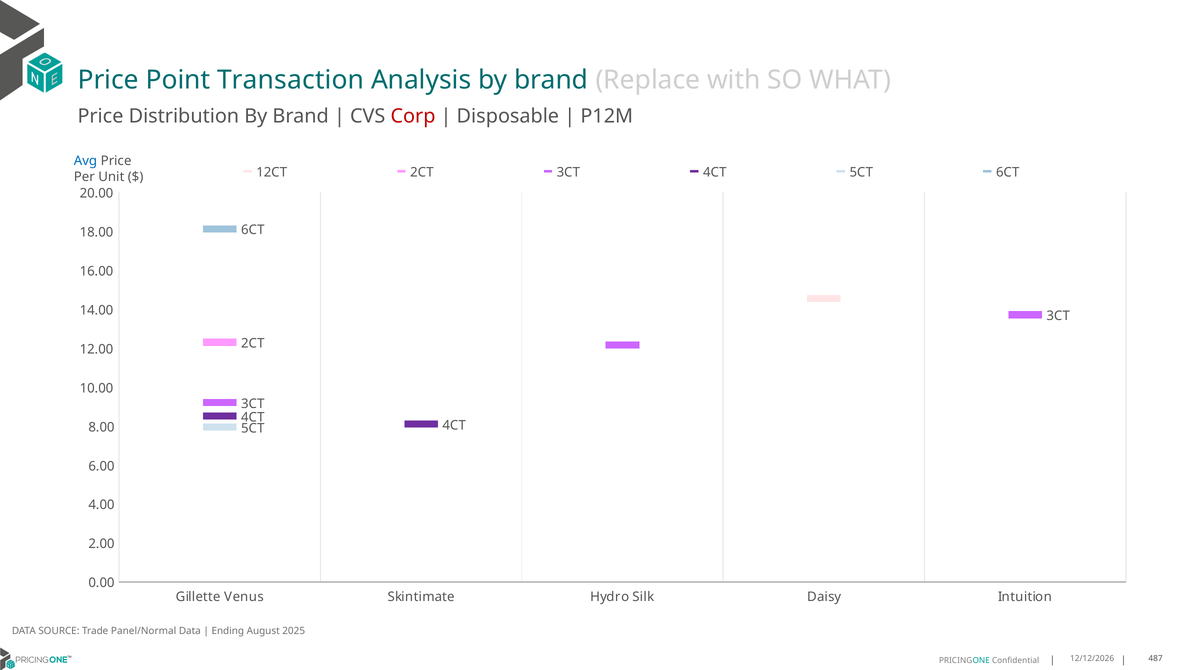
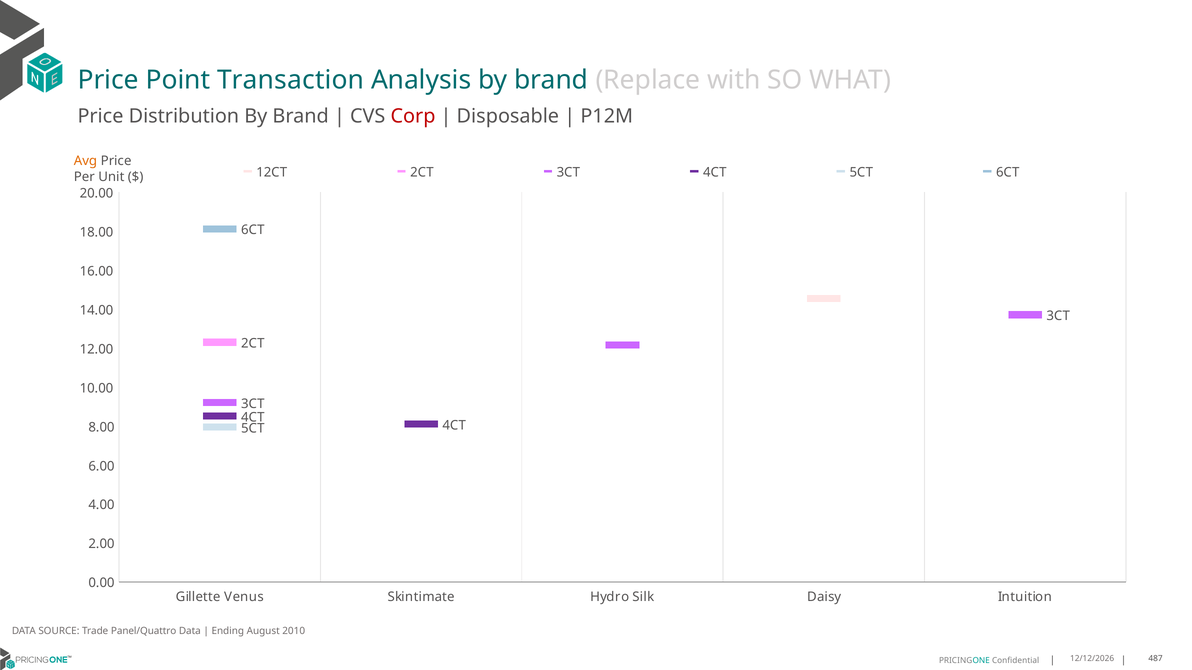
Avg colour: blue -> orange (85, 161)
Panel/Normal: Panel/Normal -> Panel/Quattro (144, 632)
2025: 2025 -> 2010 (294, 632)
